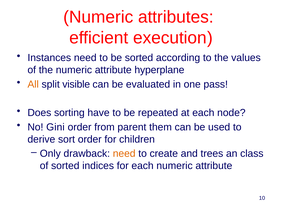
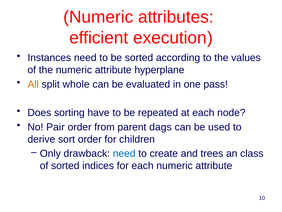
visible: visible -> whole (76, 84)
Gini: Gini -> Pair (55, 127)
them: them -> dags (160, 127)
need colour: orange -> blue (124, 153)
